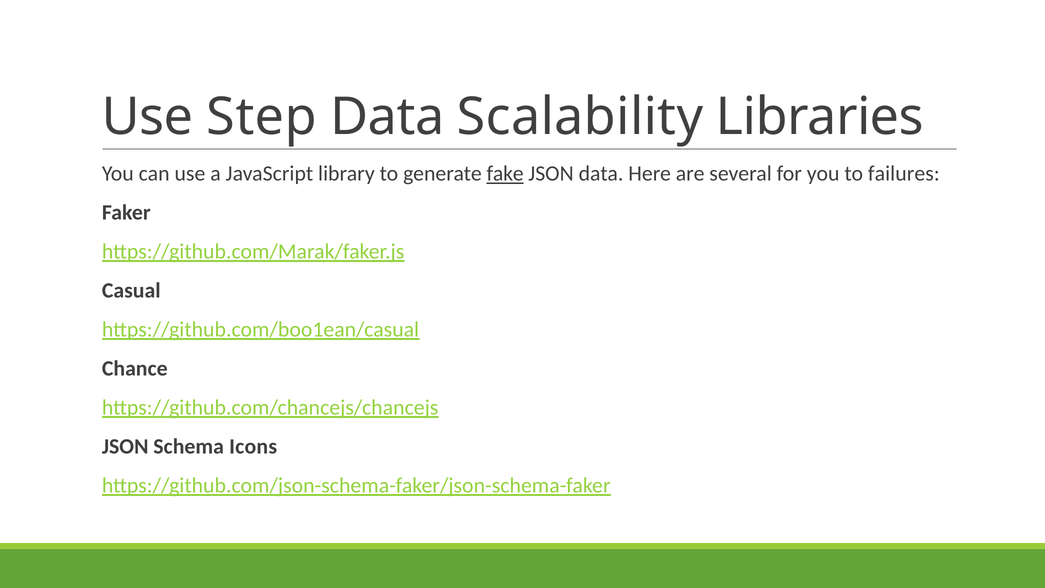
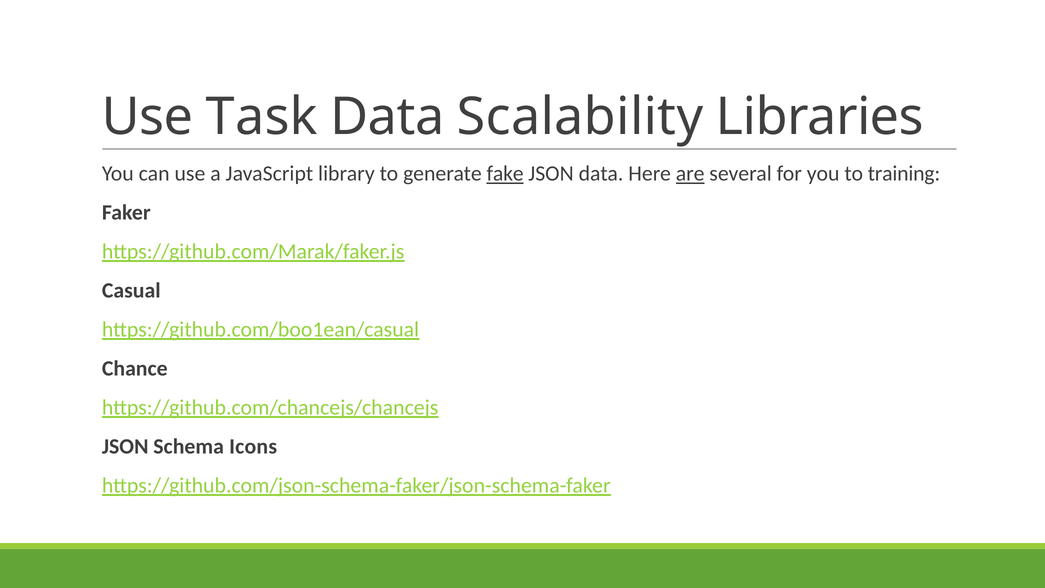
Step: Step -> Task (262, 117)
are underline: none -> present (690, 174)
failures: failures -> training (904, 174)
